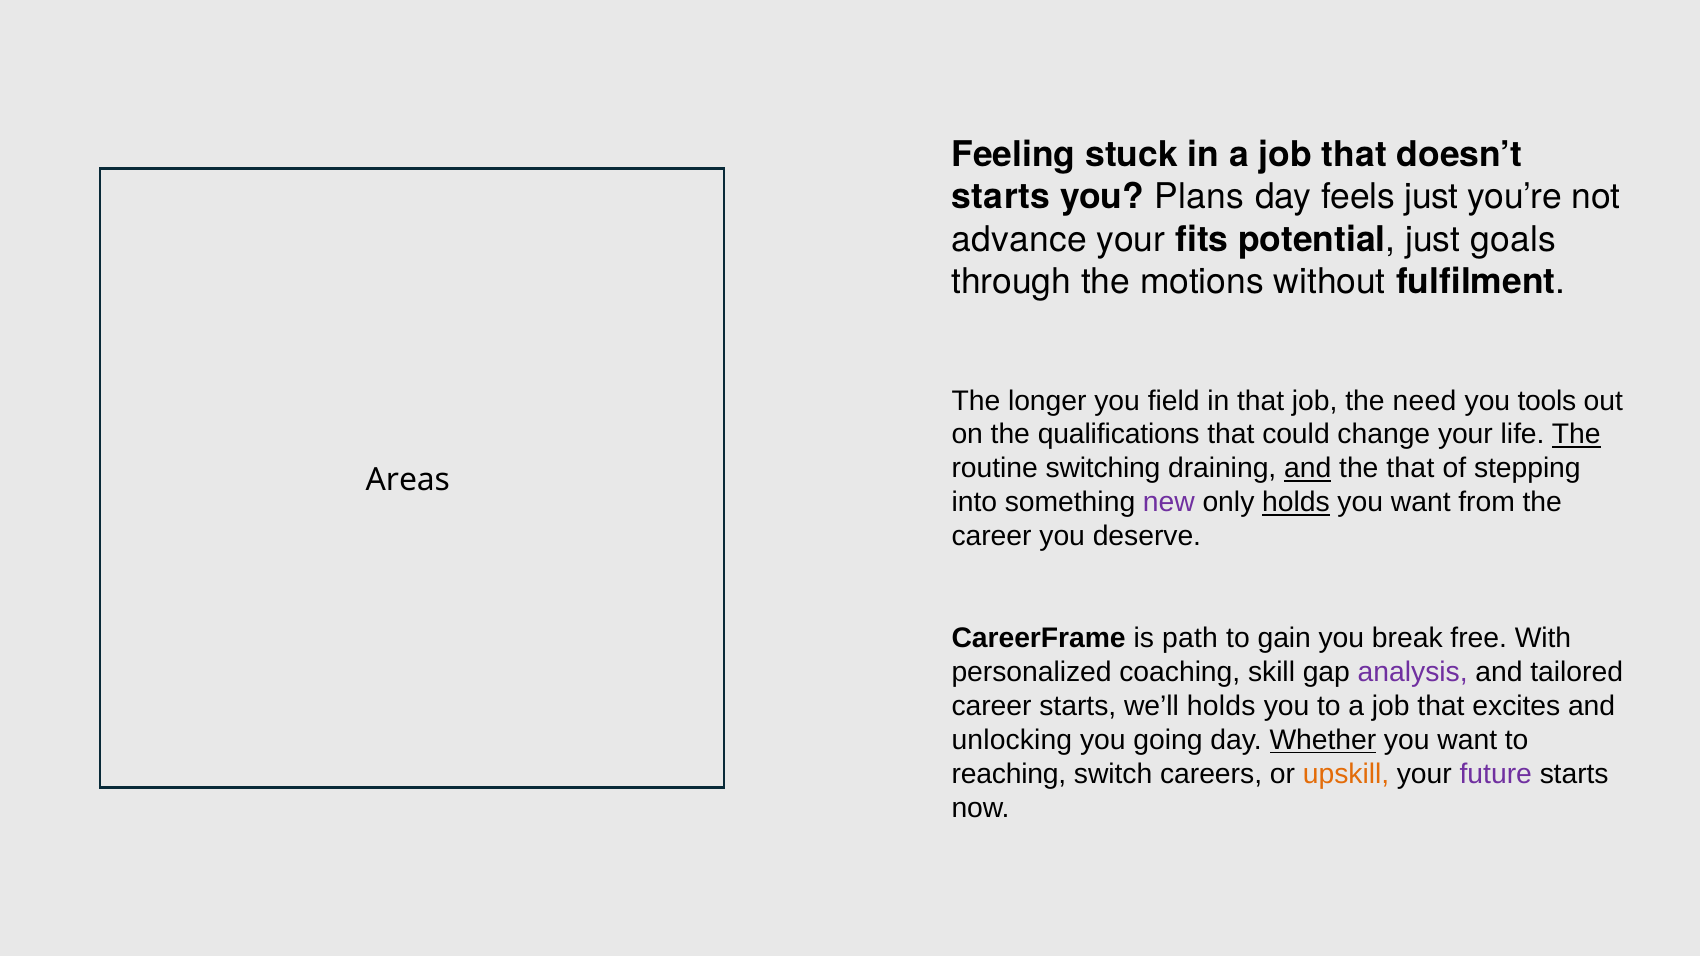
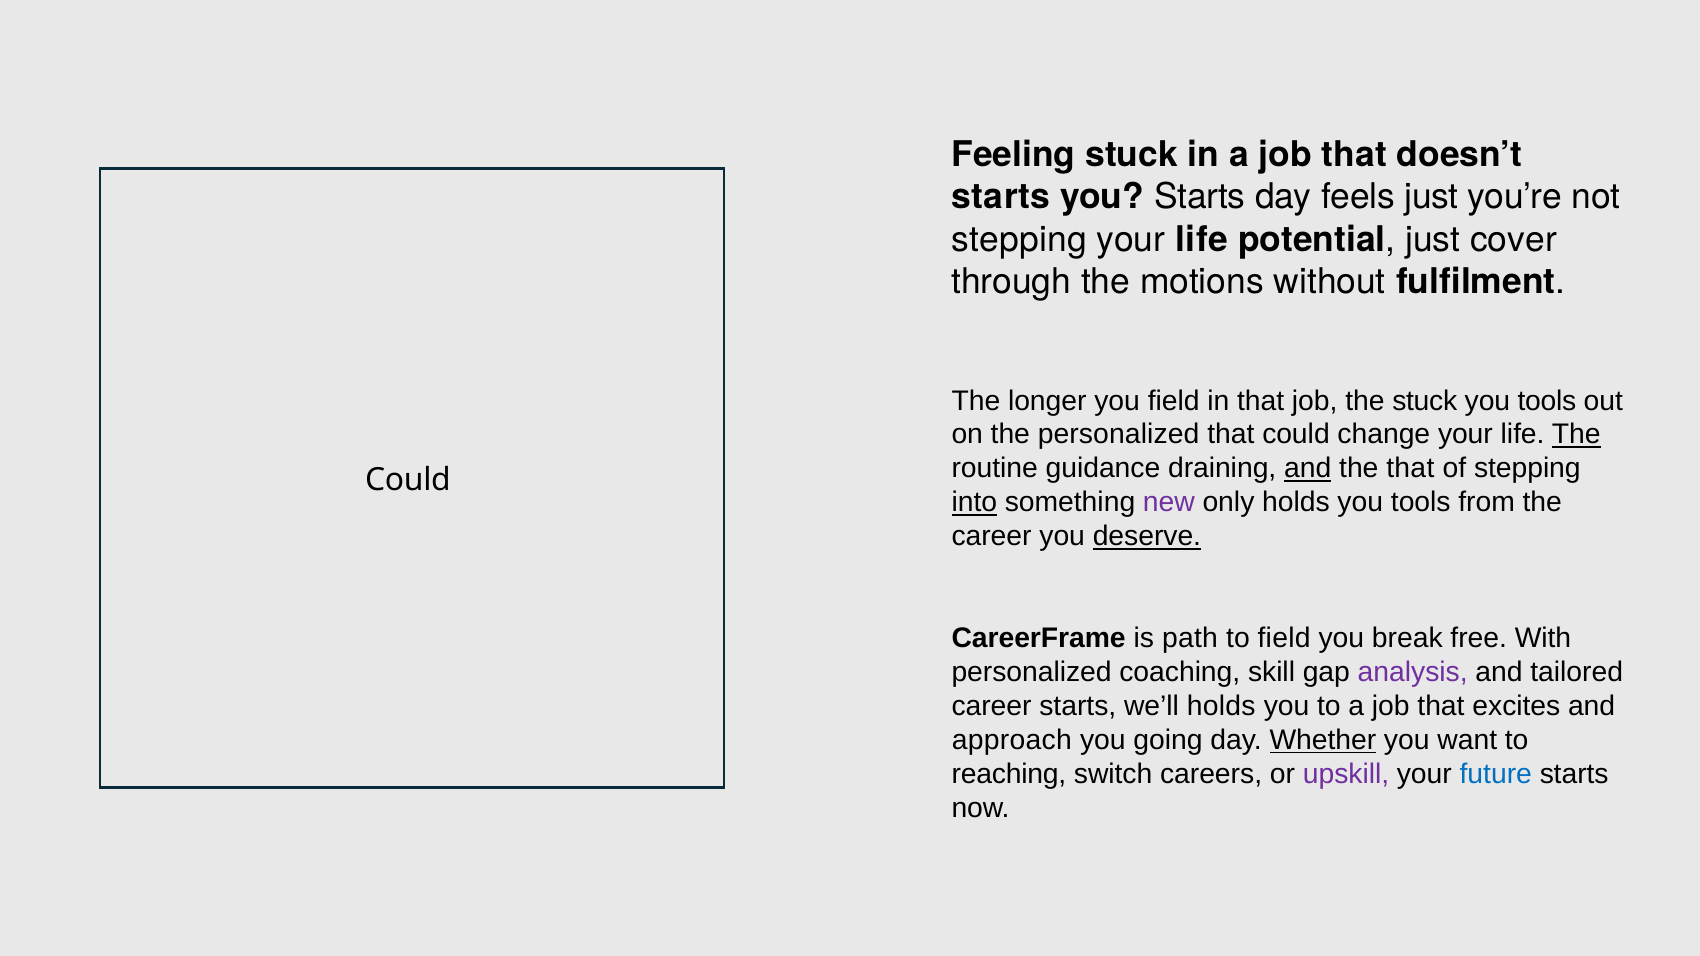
you Plans: Plans -> Starts (1200, 197)
advance: advance -> stepping (1019, 240)
fits: fits -> life (1202, 240)
goals: goals -> cover (1514, 240)
the need: need -> stuck (1425, 401)
the qualifications: qualifications -> personalized (1119, 435)
switching: switching -> guidance (1103, 469)
Areas: Areas -> Could (408, 480)
into underline: none -> present (974, 503)
holds underline: present -> none (1296, 503)
want: want -> tools (1421, 503)
deserve underline: none -> present (1147, 537)
to gain: gain -> field (1284, 639)
unlocking: unlocking -> approach (1012, 741)
upskill colour: orange -> purple (1346, 775)
future colour: purple -> blue (1496, 775)
